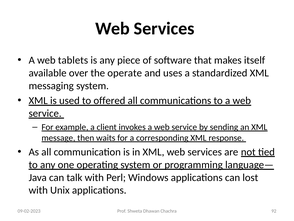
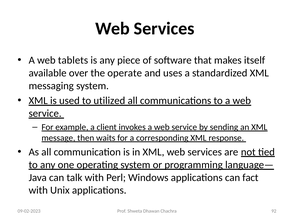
offered: offered -> utilized (109, 100)
lost: lost -> fact (250, 177)
